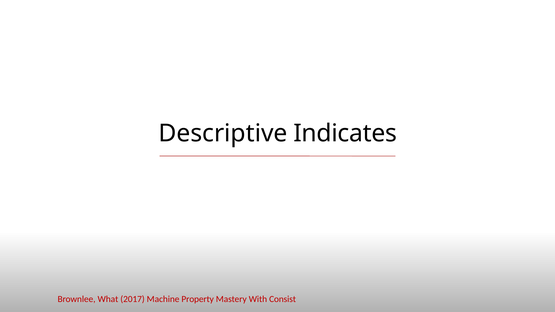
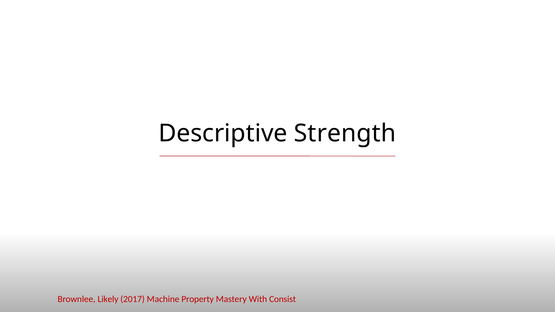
Indicates: Indicates -> Strength (345, 133)
What: What -> Likely (108, 299)
